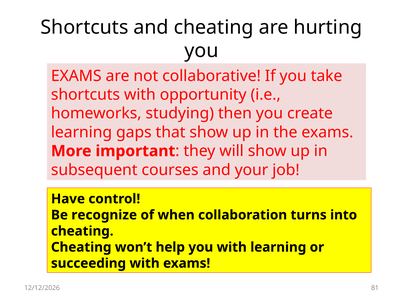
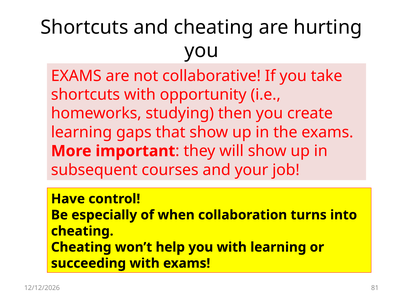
recognize: recognize -> especially (104, 215)
